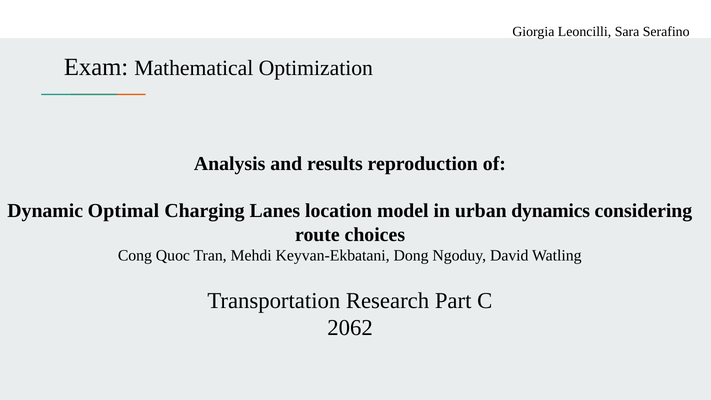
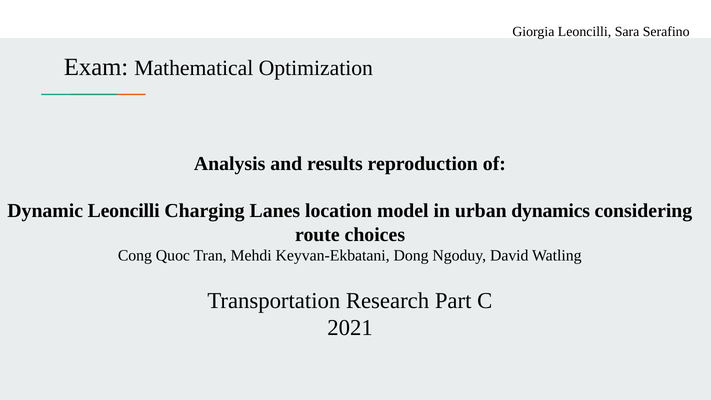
Dynamic Optimal: Optimal -> Leoncilli (124, 211)
2062: 2062 -> 2021 (350, 328)
